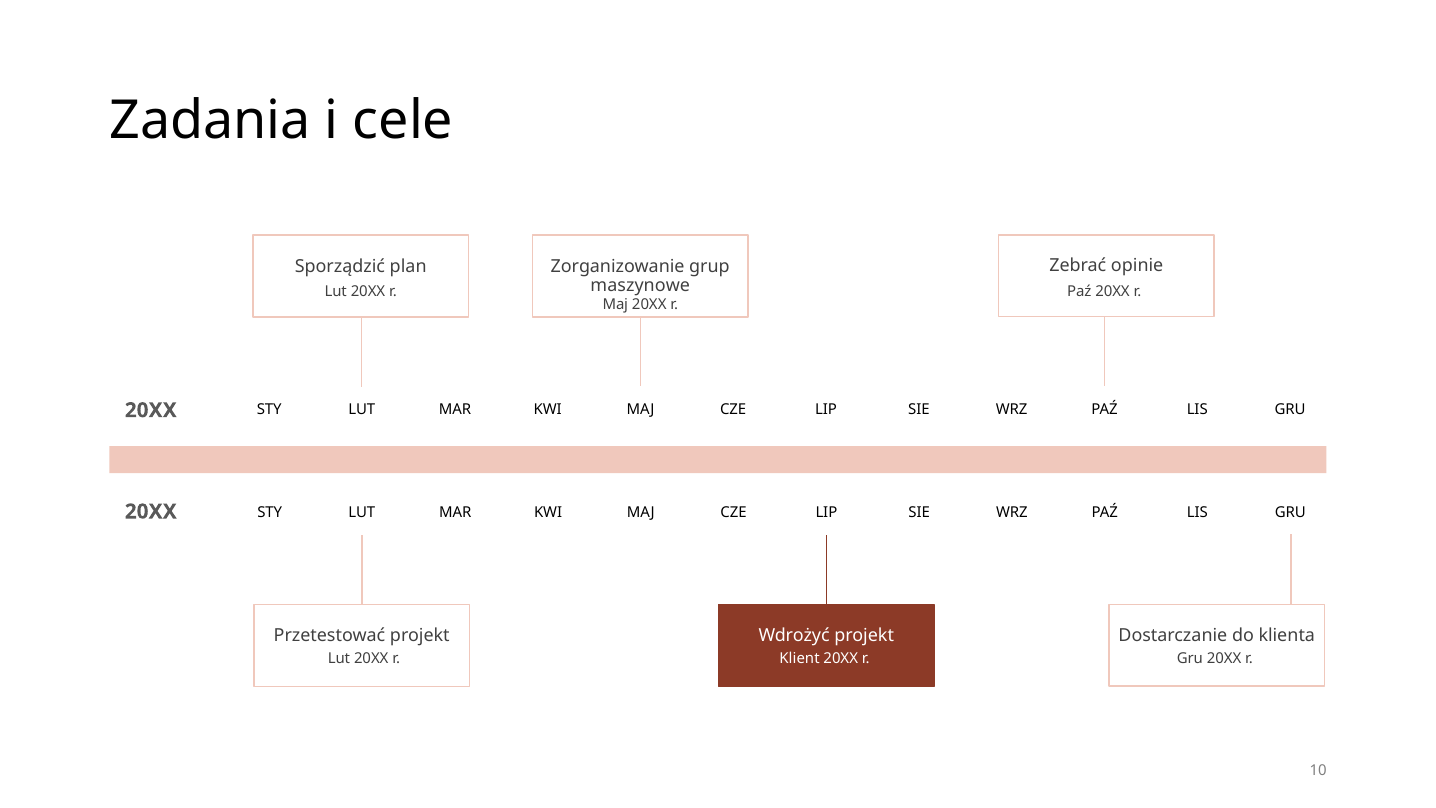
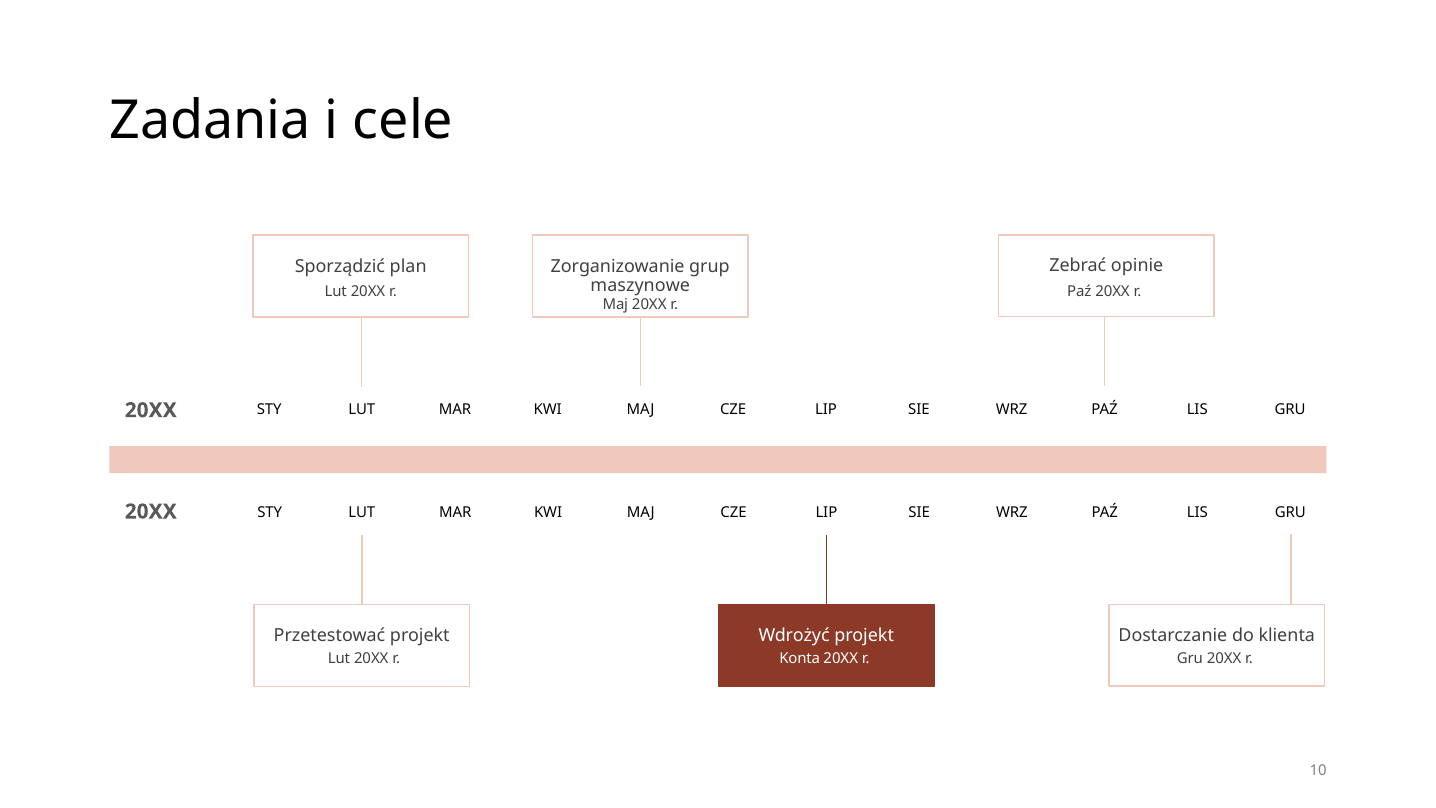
Klient: Klient -> Konta (800, 659)
